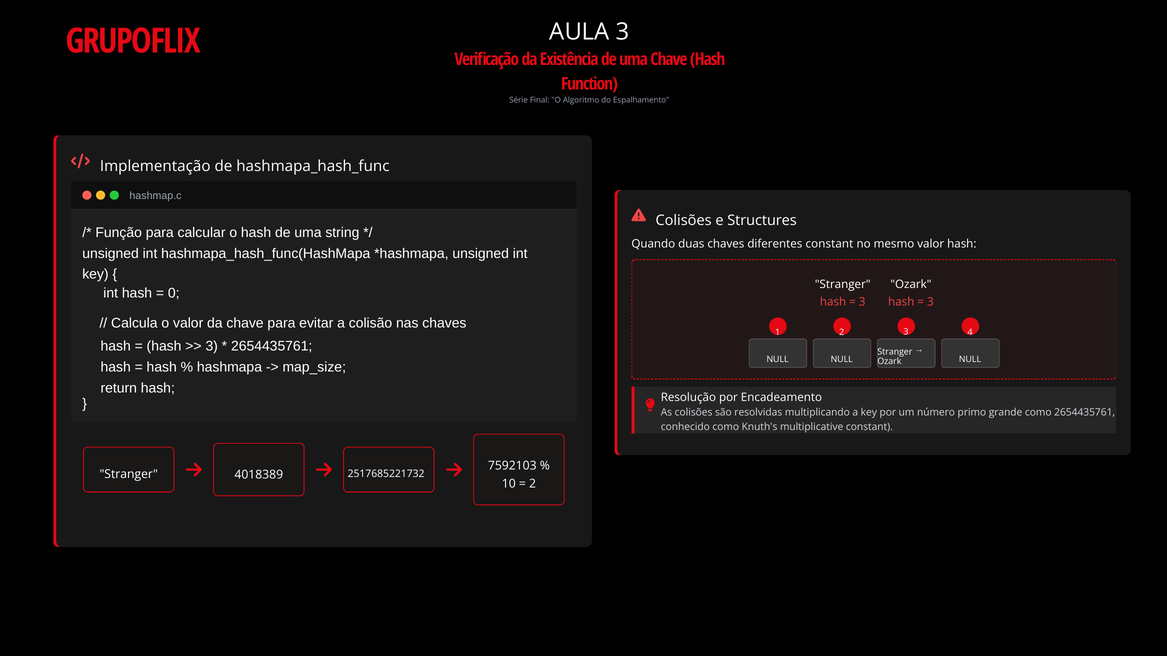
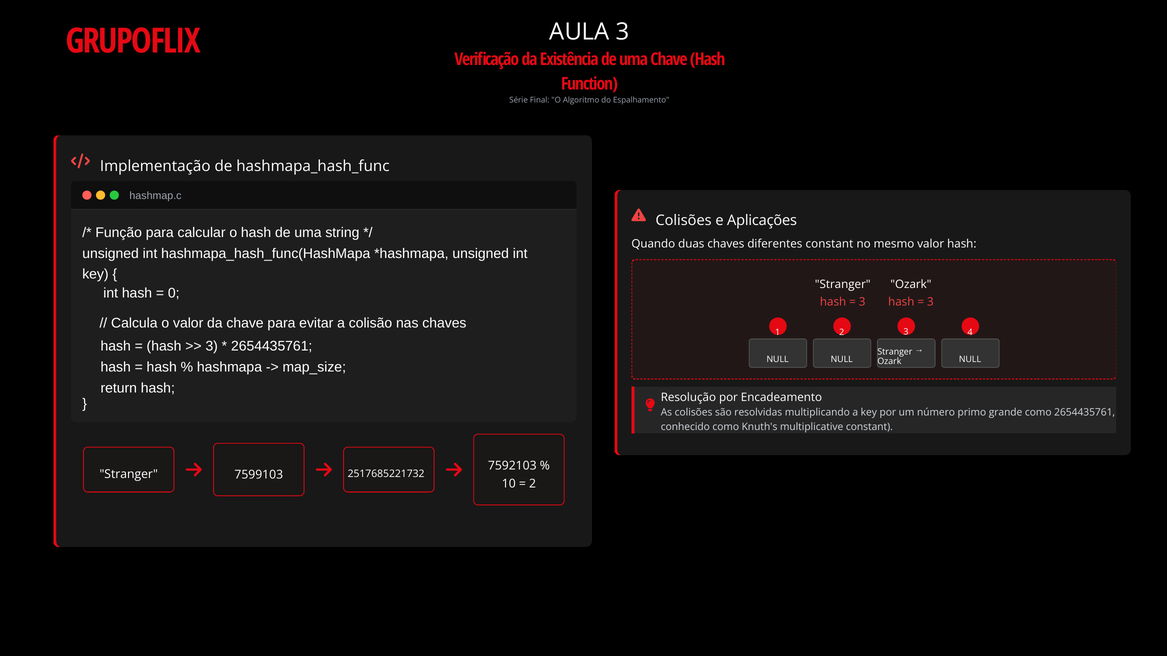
Structures: Structures -> Aplicações (762, 220)
4018389: 4018389 -> 7599103 (259, 475)
